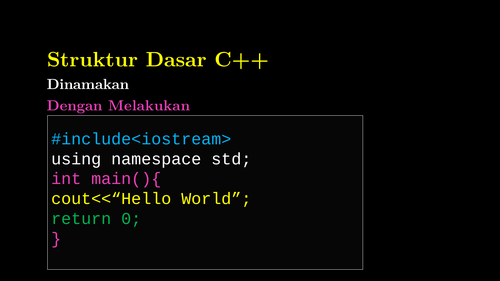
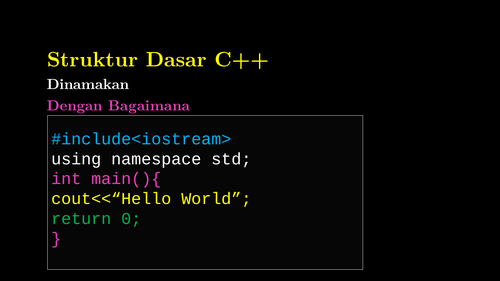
Melakukan: Melakukan -> Bagaimana (149, 106)
